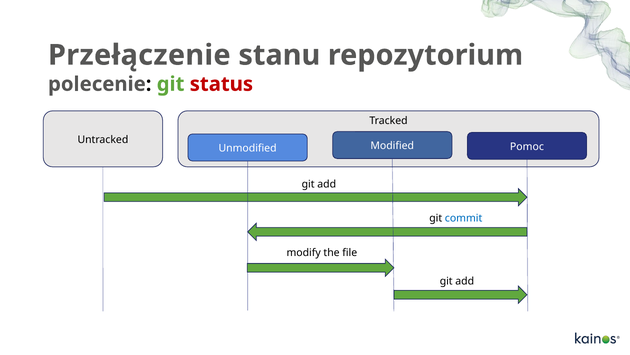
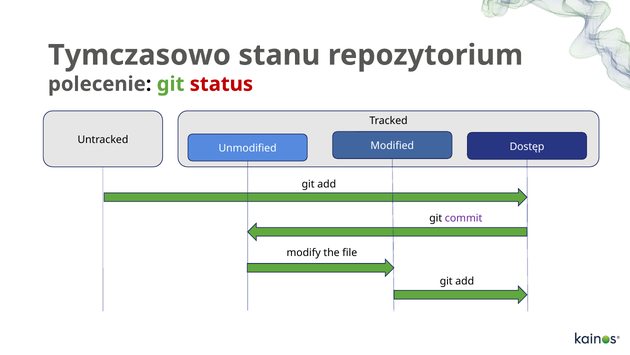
Przełączenie: Przełączenie -> Tymczasowo (139, 55)
Pomoc: Pomoc -> Dostęp (527, 146)
commit colour: blue -> purple (464, 218)
